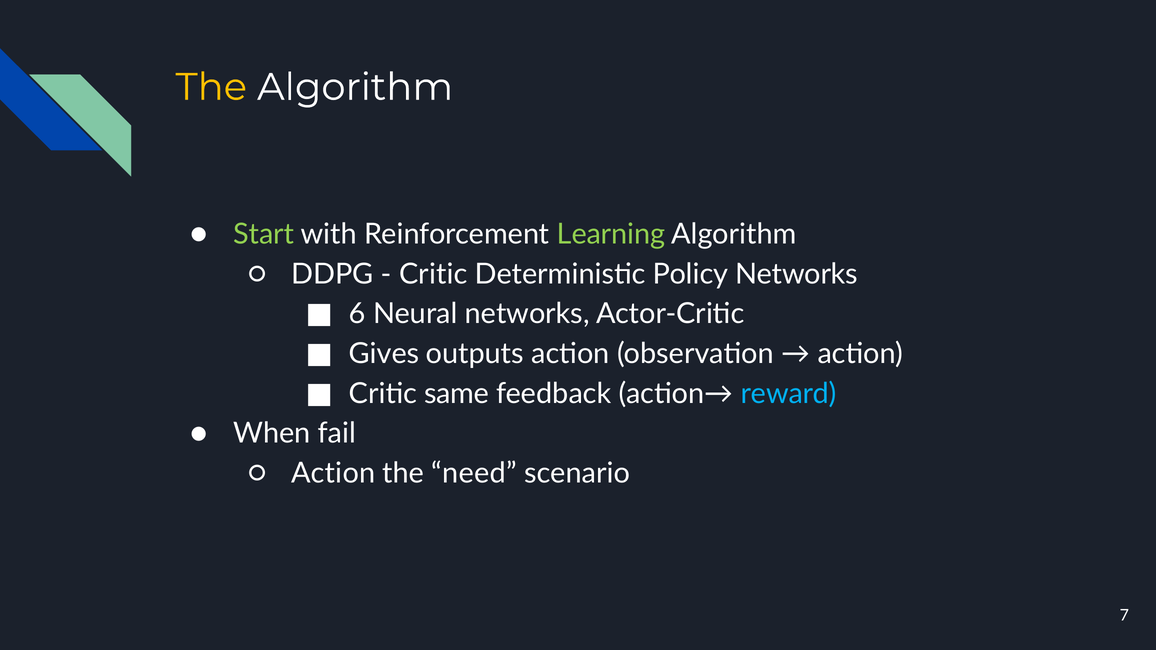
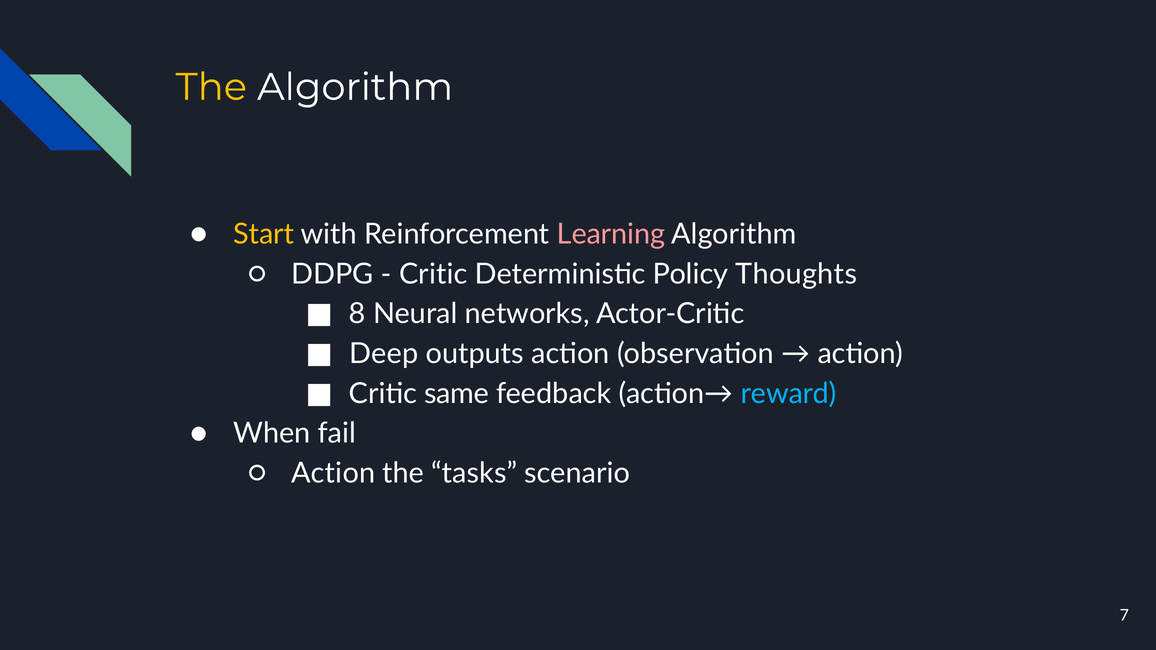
Start colour: light green -> yellow (264, 234)
Learning colour: light green -> pink (611, 234)
Policy Networks: Networks -> Thoughts (796, 274)
6: 6 -> 8 (357, 314)
Gives: Gives -> Deep (384, 354)
need: need -> tasks (474, 473)
